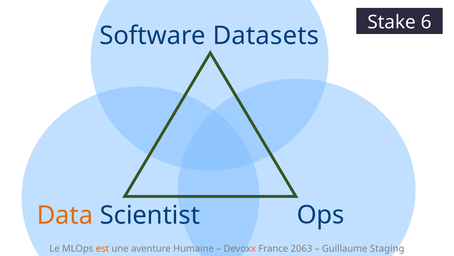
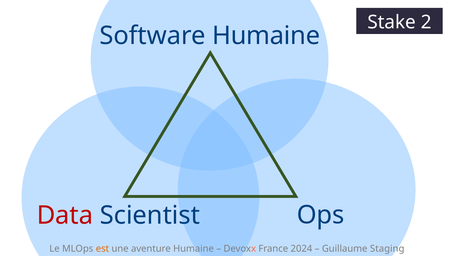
6: 6 -> 2 (426, 22)
Software Datasets: Datasets -> Humaine (266, 36)
Data colour: orange -> red (65, 215)
2063: 2063 -> 2024 (301, 248)
